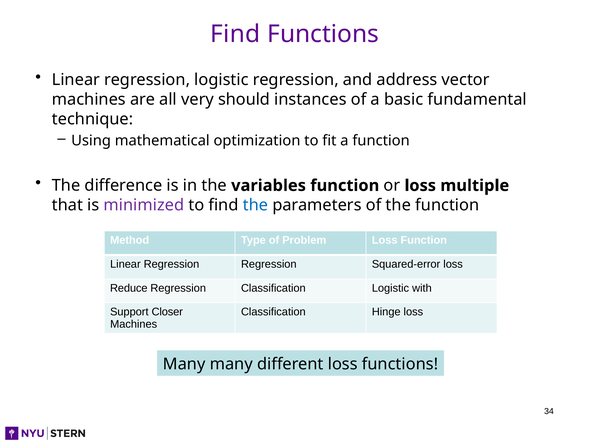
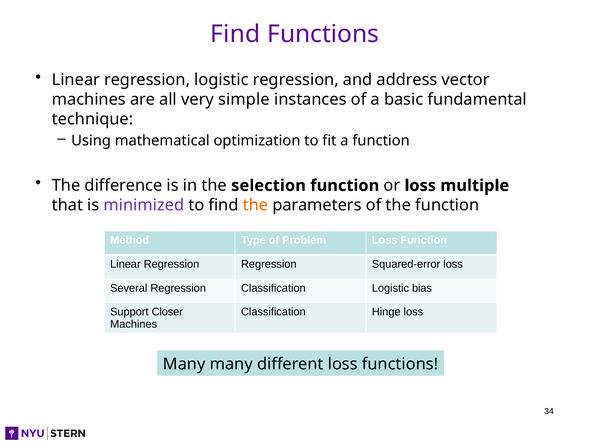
should: should -> simple (244, 99)
variables: variables -> selection (269, 185)
the colour: blue -> orange (255, 205)
Reduce: Reduce -> Several (129, 288)
with: with -> bias (422, 288)
